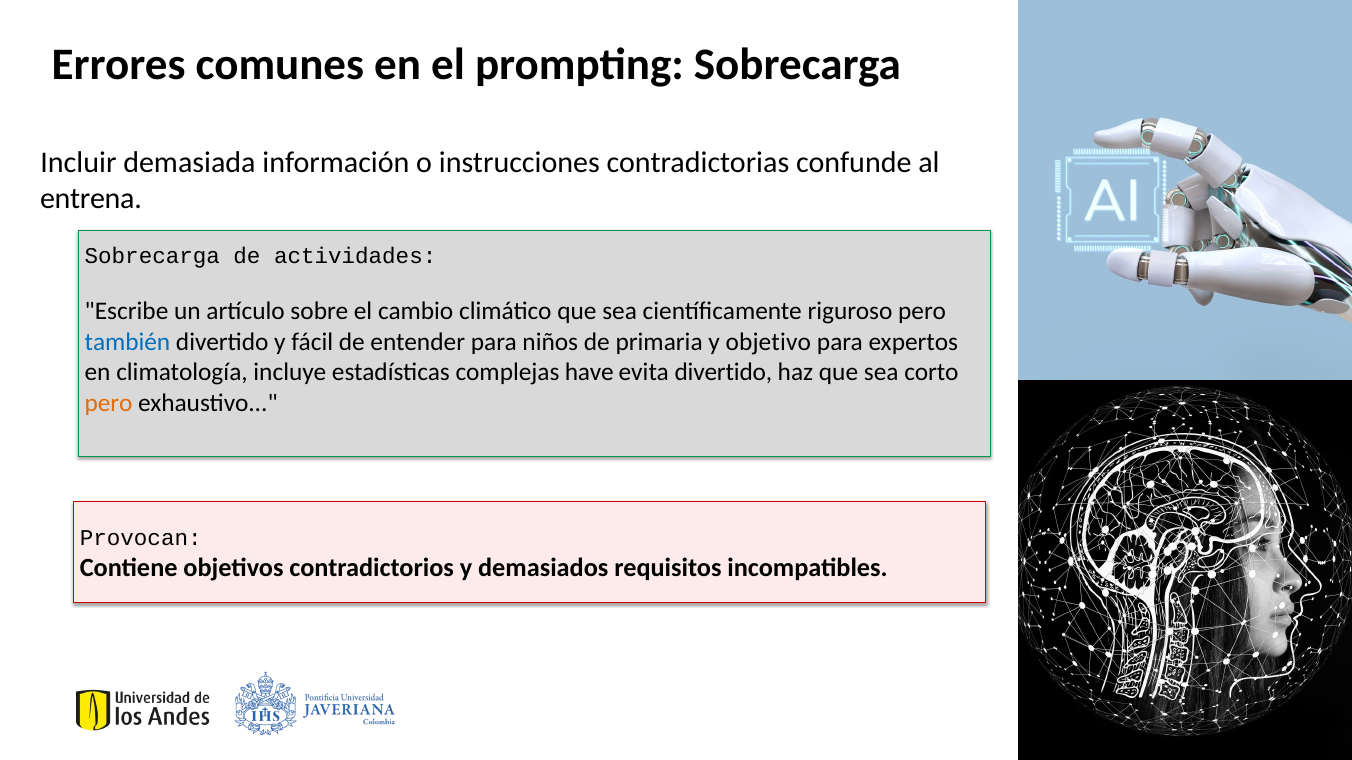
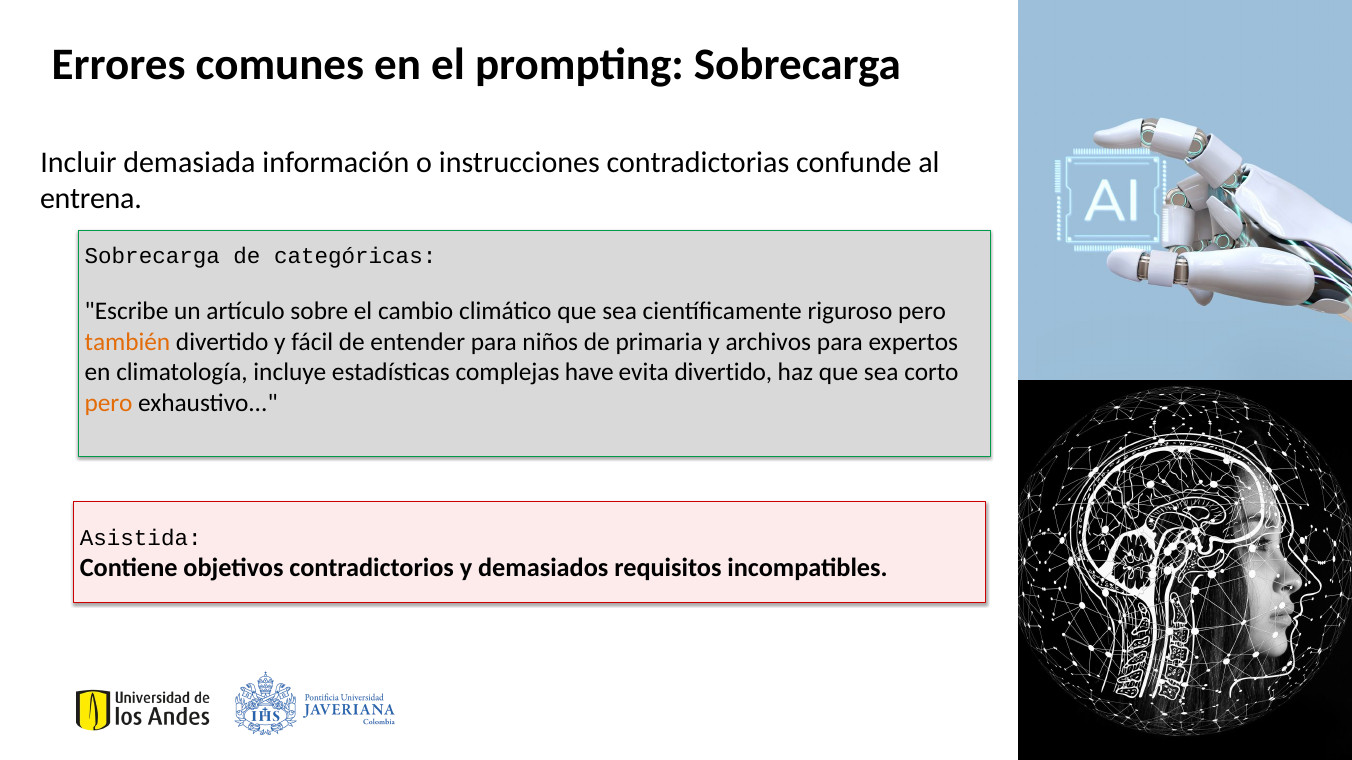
actividades: actividades -> categóricas (355, 256)
también colour: blue -> orange (127, 342)
objetivo: objetivo -> archivos (768, 342)
Provocan: Provocan -> Asistida (141, 538)
